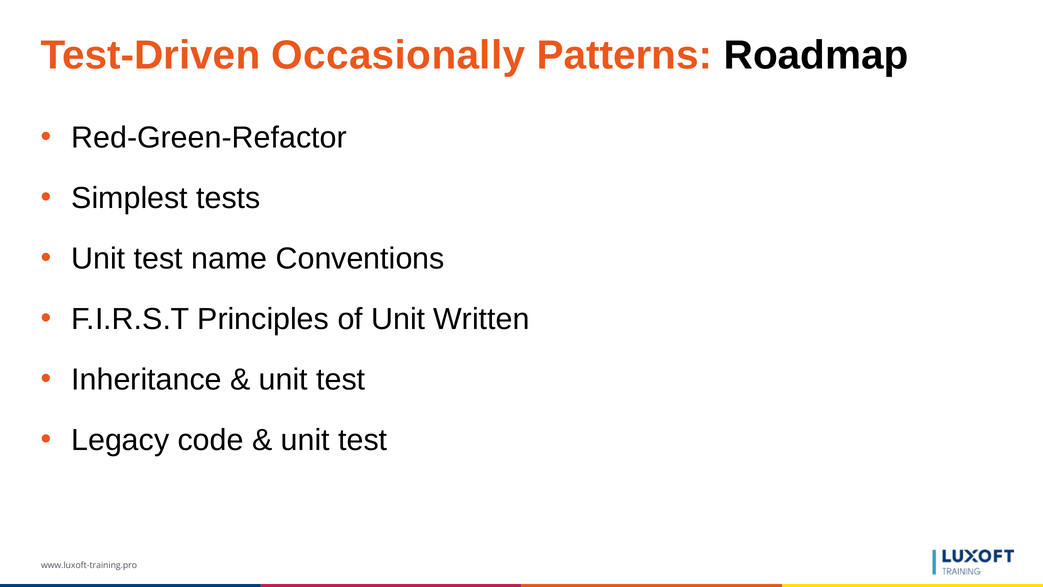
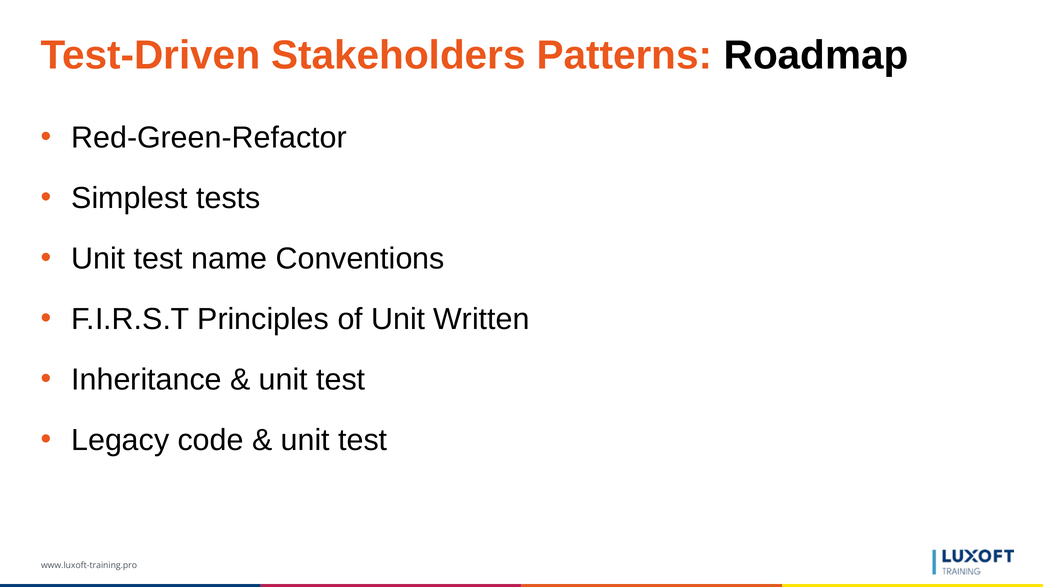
Occasionally: Occasionally -> Stakeholders (398, 56)
